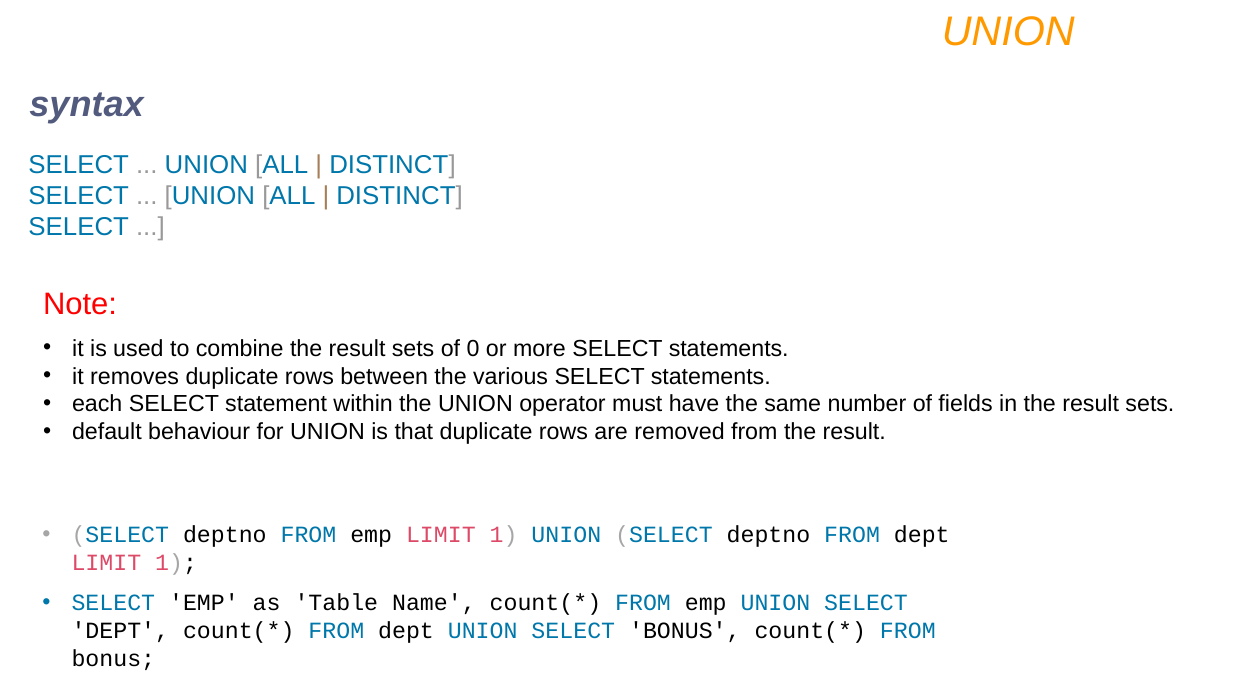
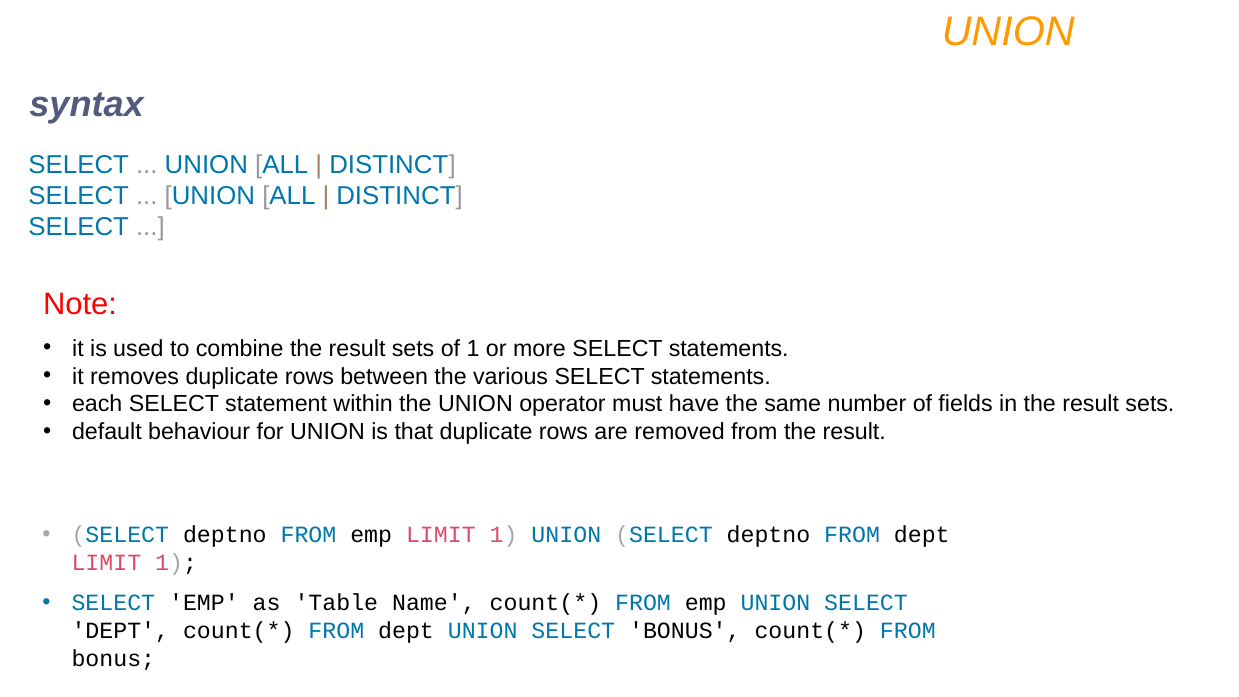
of 0: 0 -> 1 (473, 349)
